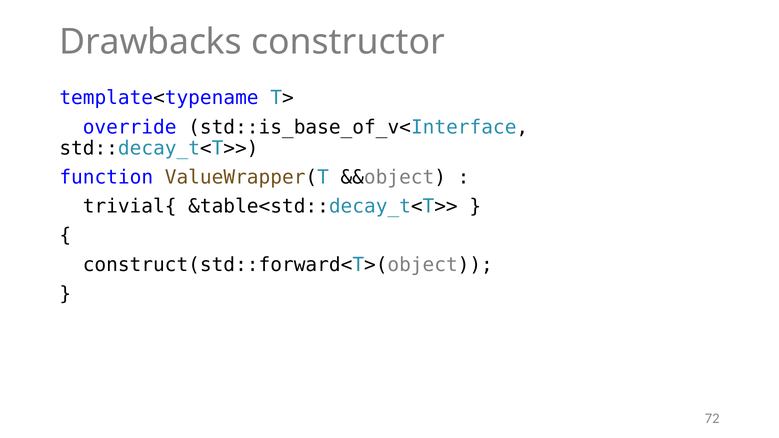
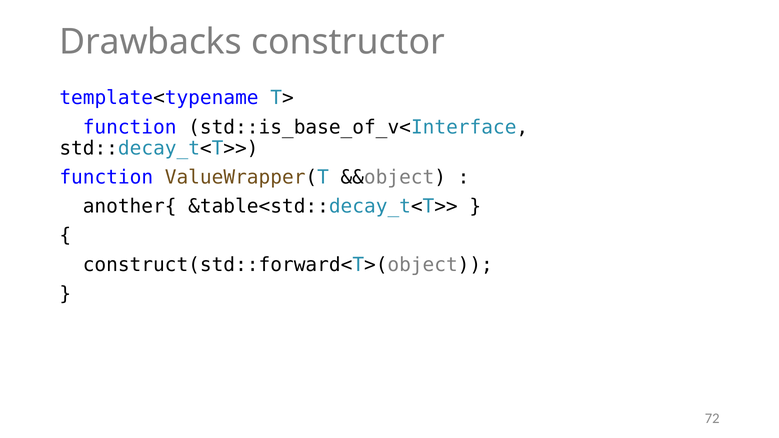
override: override -> function (130, 127)
trivial{: trivial{ -> another{ (130, 206)
